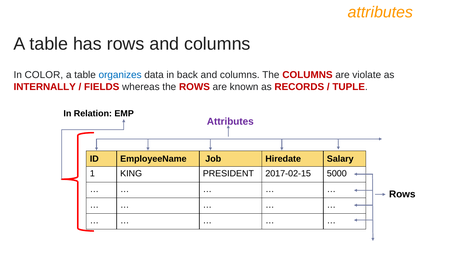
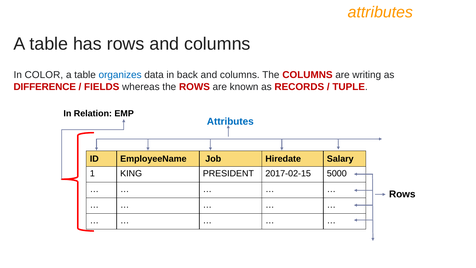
violate: violate -> writing (367, 75)
INTERNALLY: INTERNALLY -> DIFFERENCE (45, 87)
Attributes colour: purple -> blue (230, 121)
